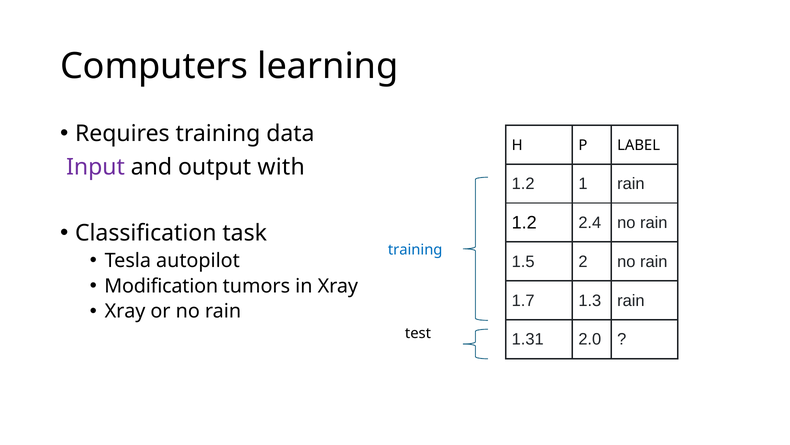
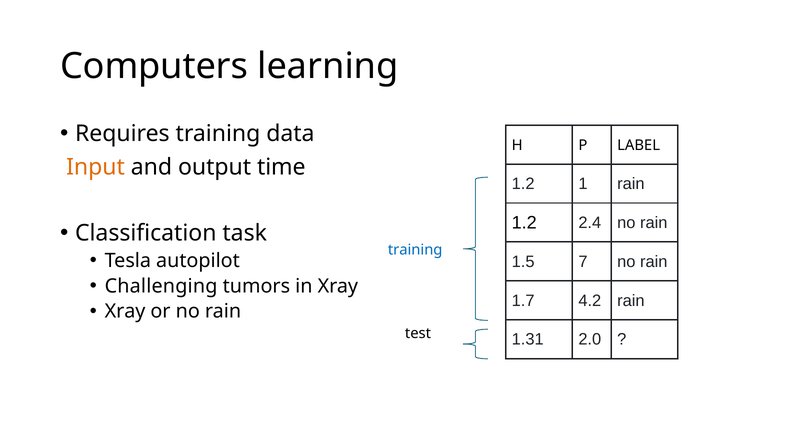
Input colour: purple -> orange (96, 167)
with: with -> time (281, 167)
2: 2 -> 7 (583, 261)
Modification: Modification -> Challenging (161, 286)
1.3: 1.3 -> 4.2 (590, 300)
